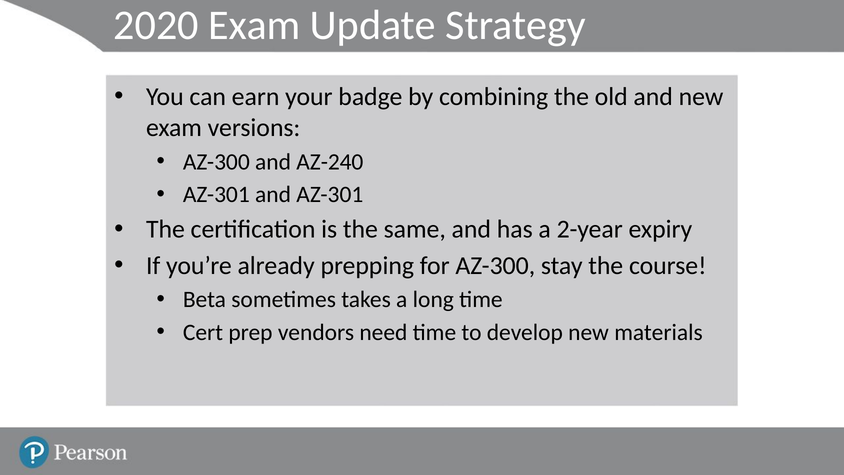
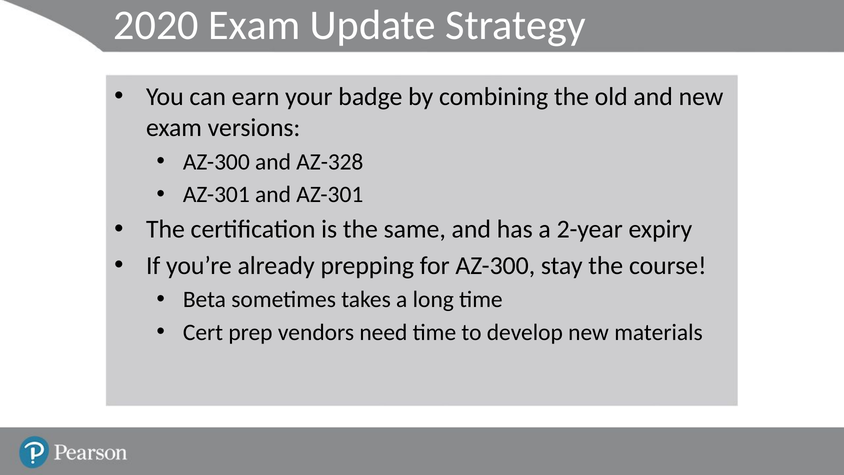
AZ-240: AZ-240 -> AZ-328 (330, 162)
